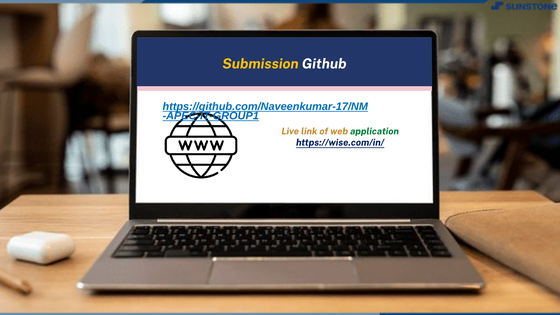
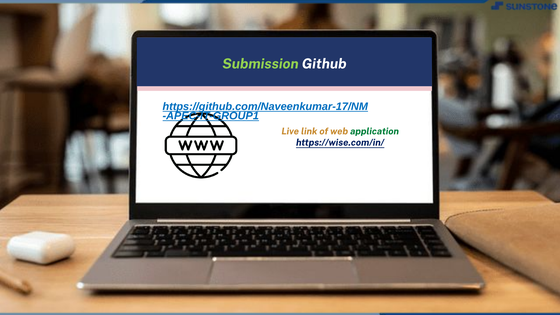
Submission colour: yellow -> light green (260, 64)
